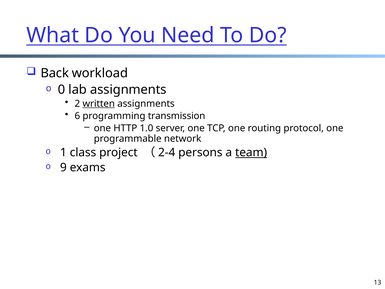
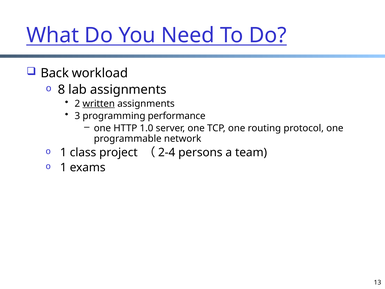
0: 0 -> 8 (62, 90)
6: 6 -> 3 (77, 116)
transmission: transmission -> performance (177, 116)
team underline: present -> none (251, 152)
9: 9 -> 1 (63, 167)
